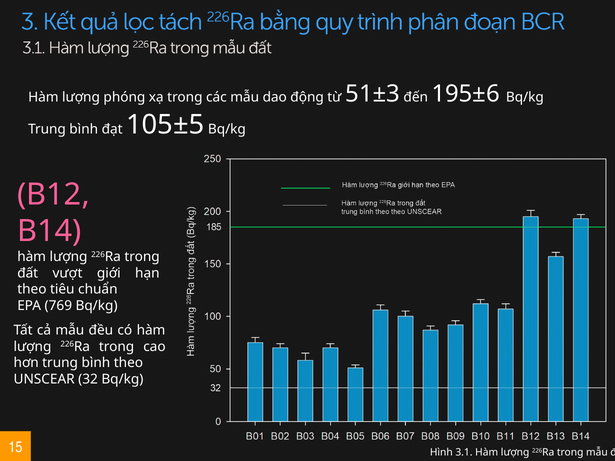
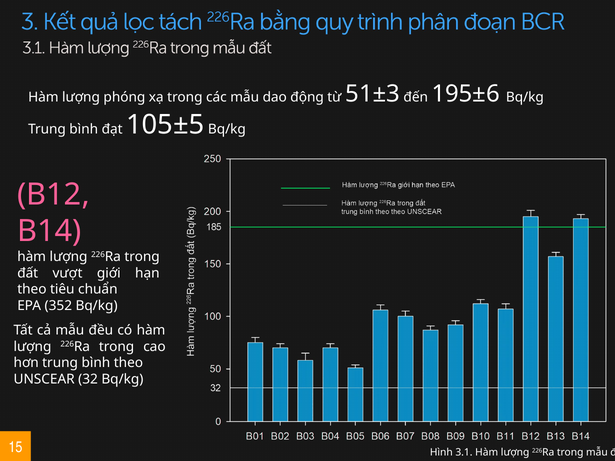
769: 769 -> 352 (58, 306)
